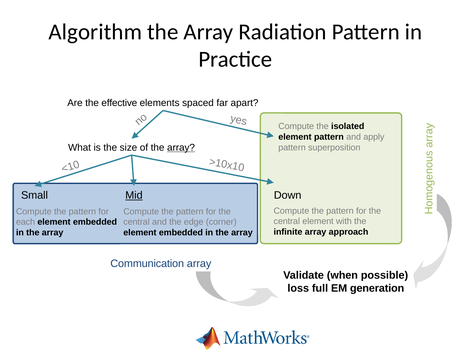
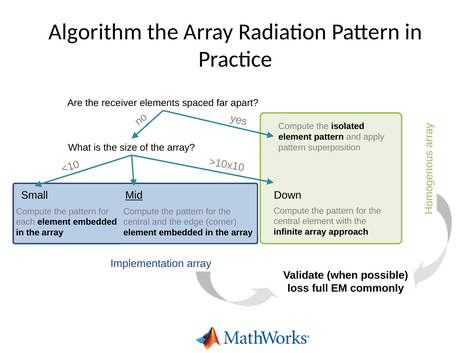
effective: effective -> receiver (119, 103)
array underline: present -> none (181, 148)
Communication: Communication -> Implementation (147, 264)
generation: generation -> commonly (377, 288)
